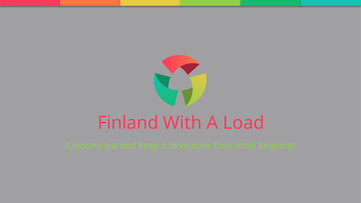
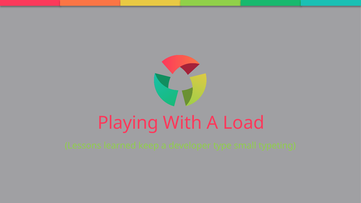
Finland: Finland -> Playing (128, 123)
they: they -> type (222, 146)
keeping: keeping -> typeting (277, 146)
